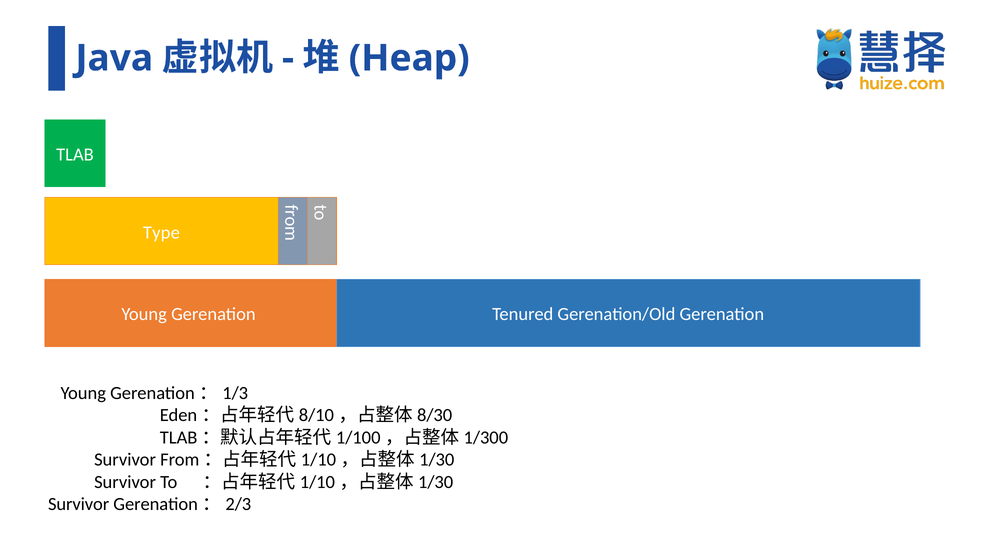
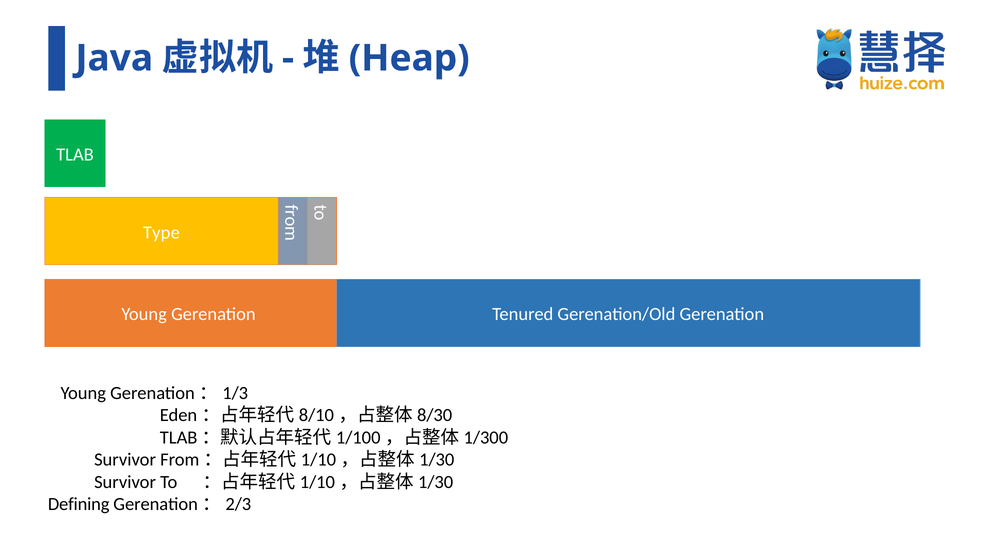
Survivor: Survivor -> Defining (79, 504)
